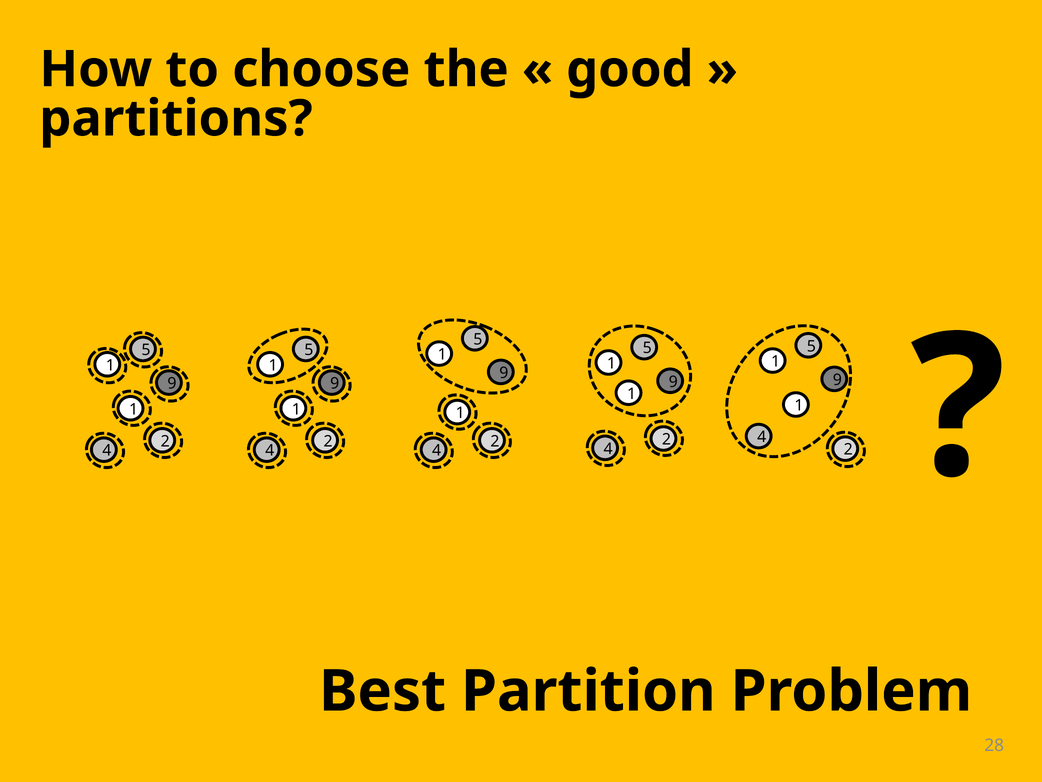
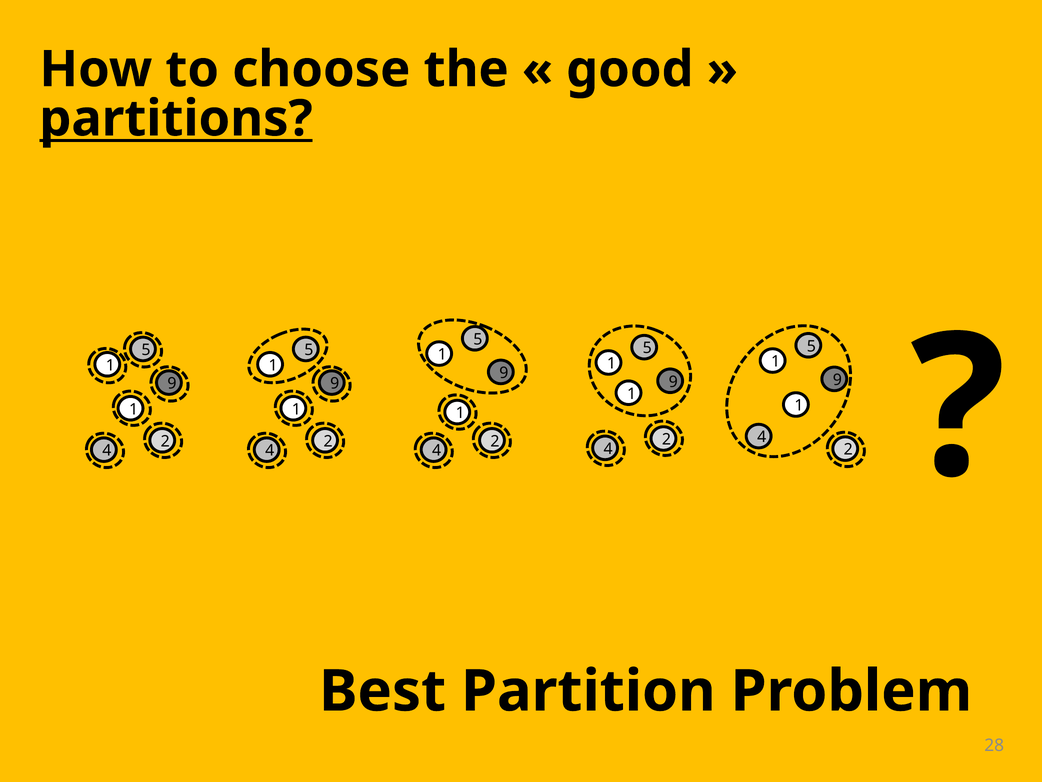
partitions underline: none -> present (176, 119)
